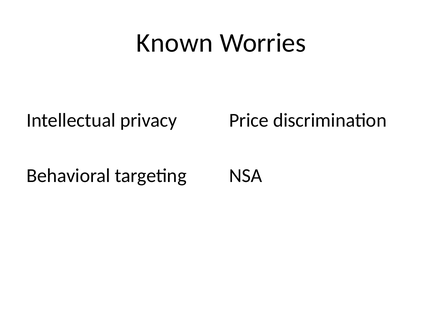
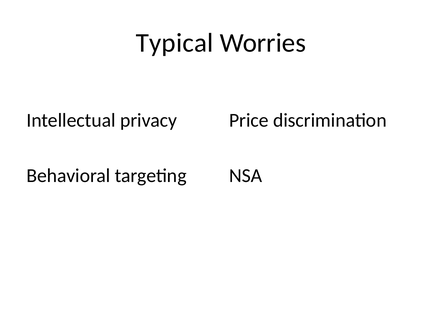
Known: Known -> Typical (175, 43)
